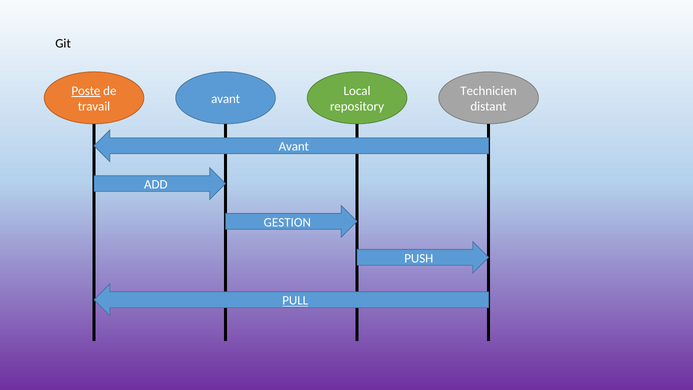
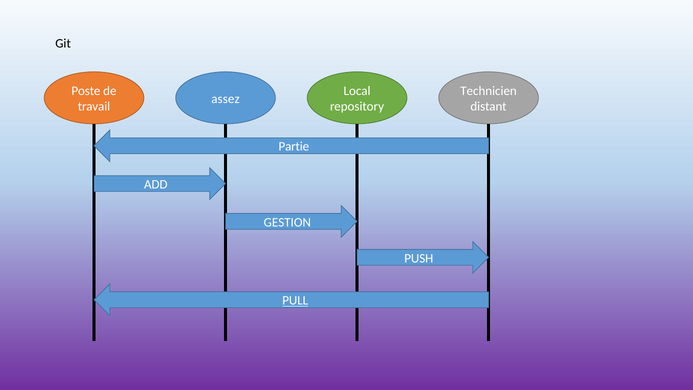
Poste underline: present -> none (86, 91)
avant: avant -> assez (225, 99)
Avant: Avant -> Partie (294, 147)
